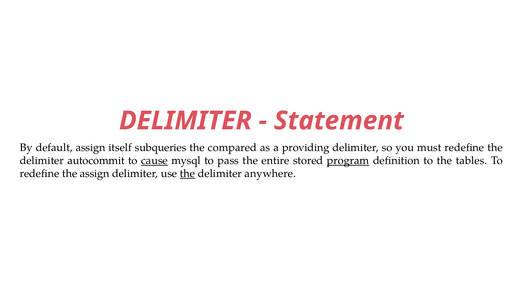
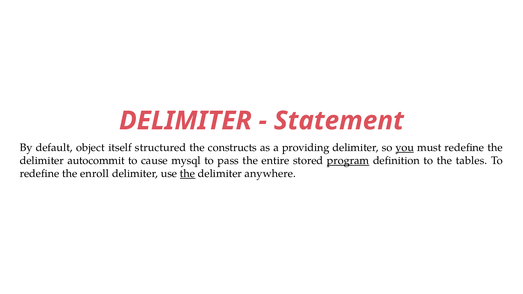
default assign: assign -> object (90, 148)
subqueries: subqueries -> structured (161, 148)
compared: compared -> constructs (232, 148)
you underline: none -> present (405, 148)
cause underline: present -> none (155, 161)
the assign: assign -> enroll (95, 174)
